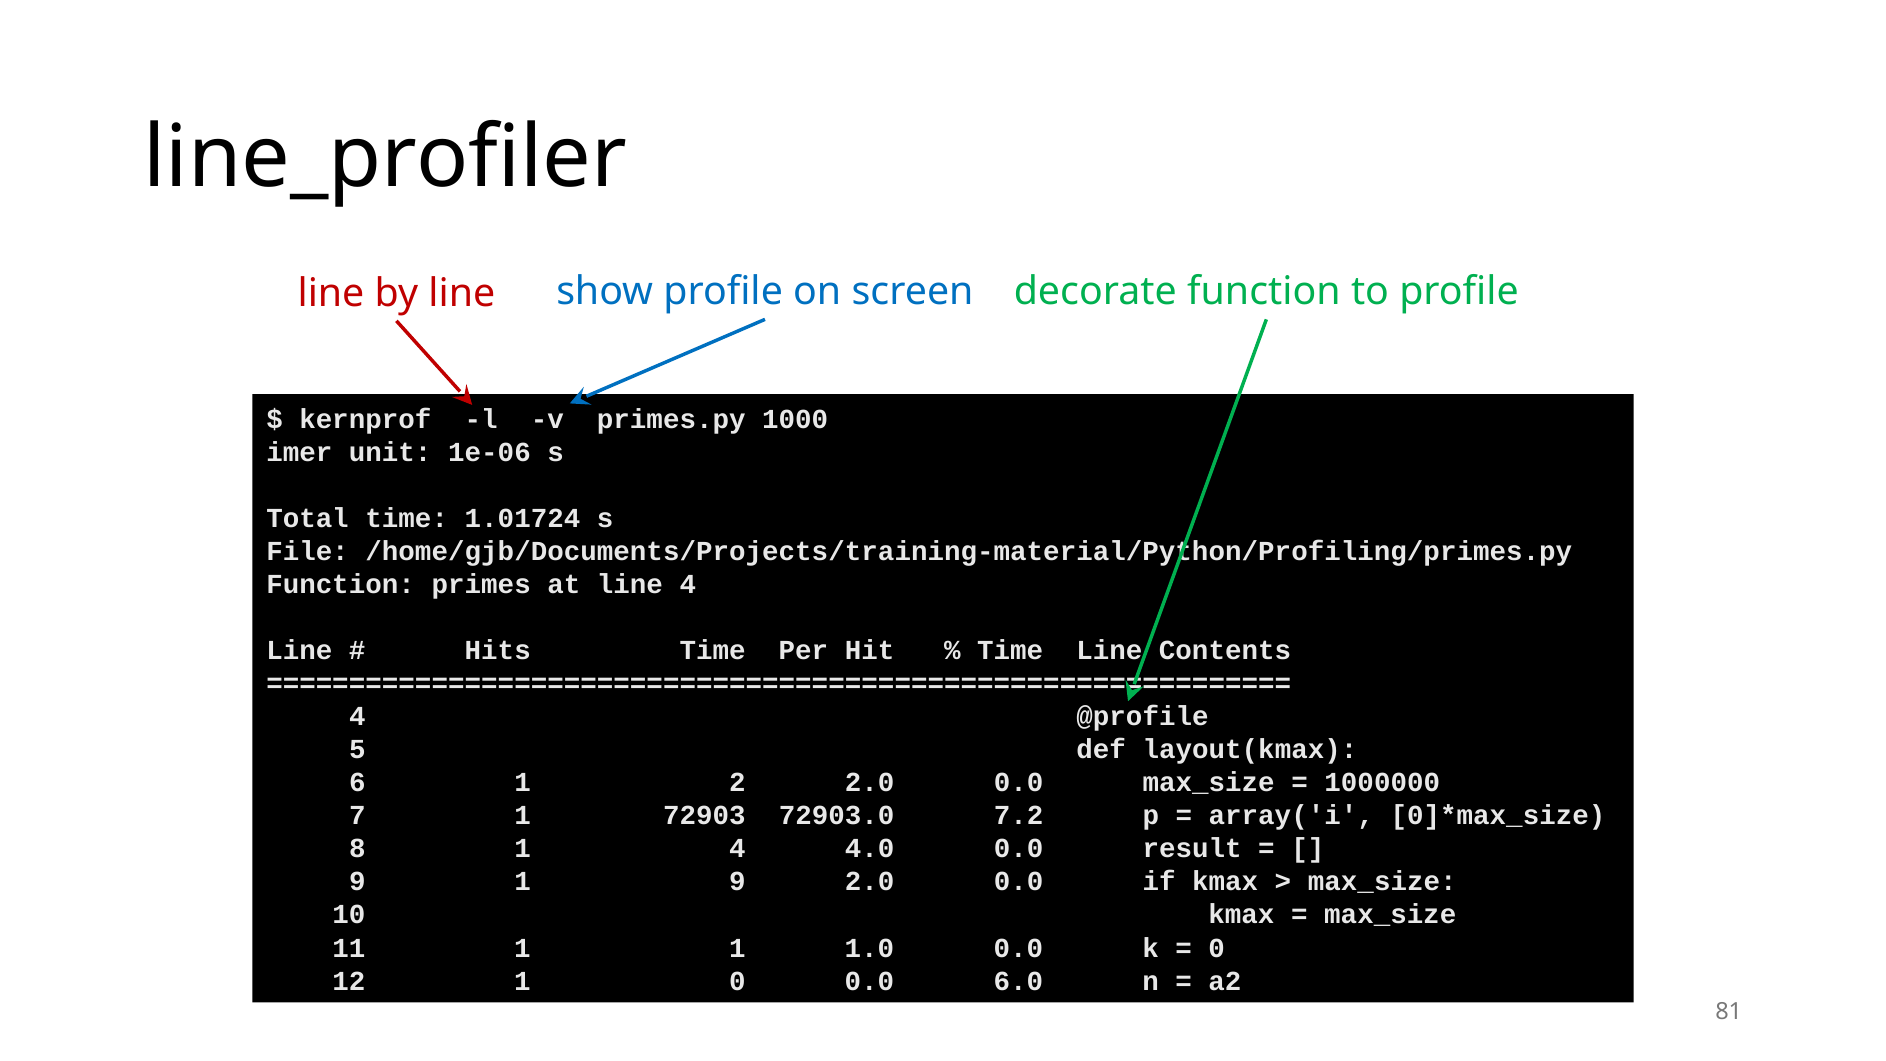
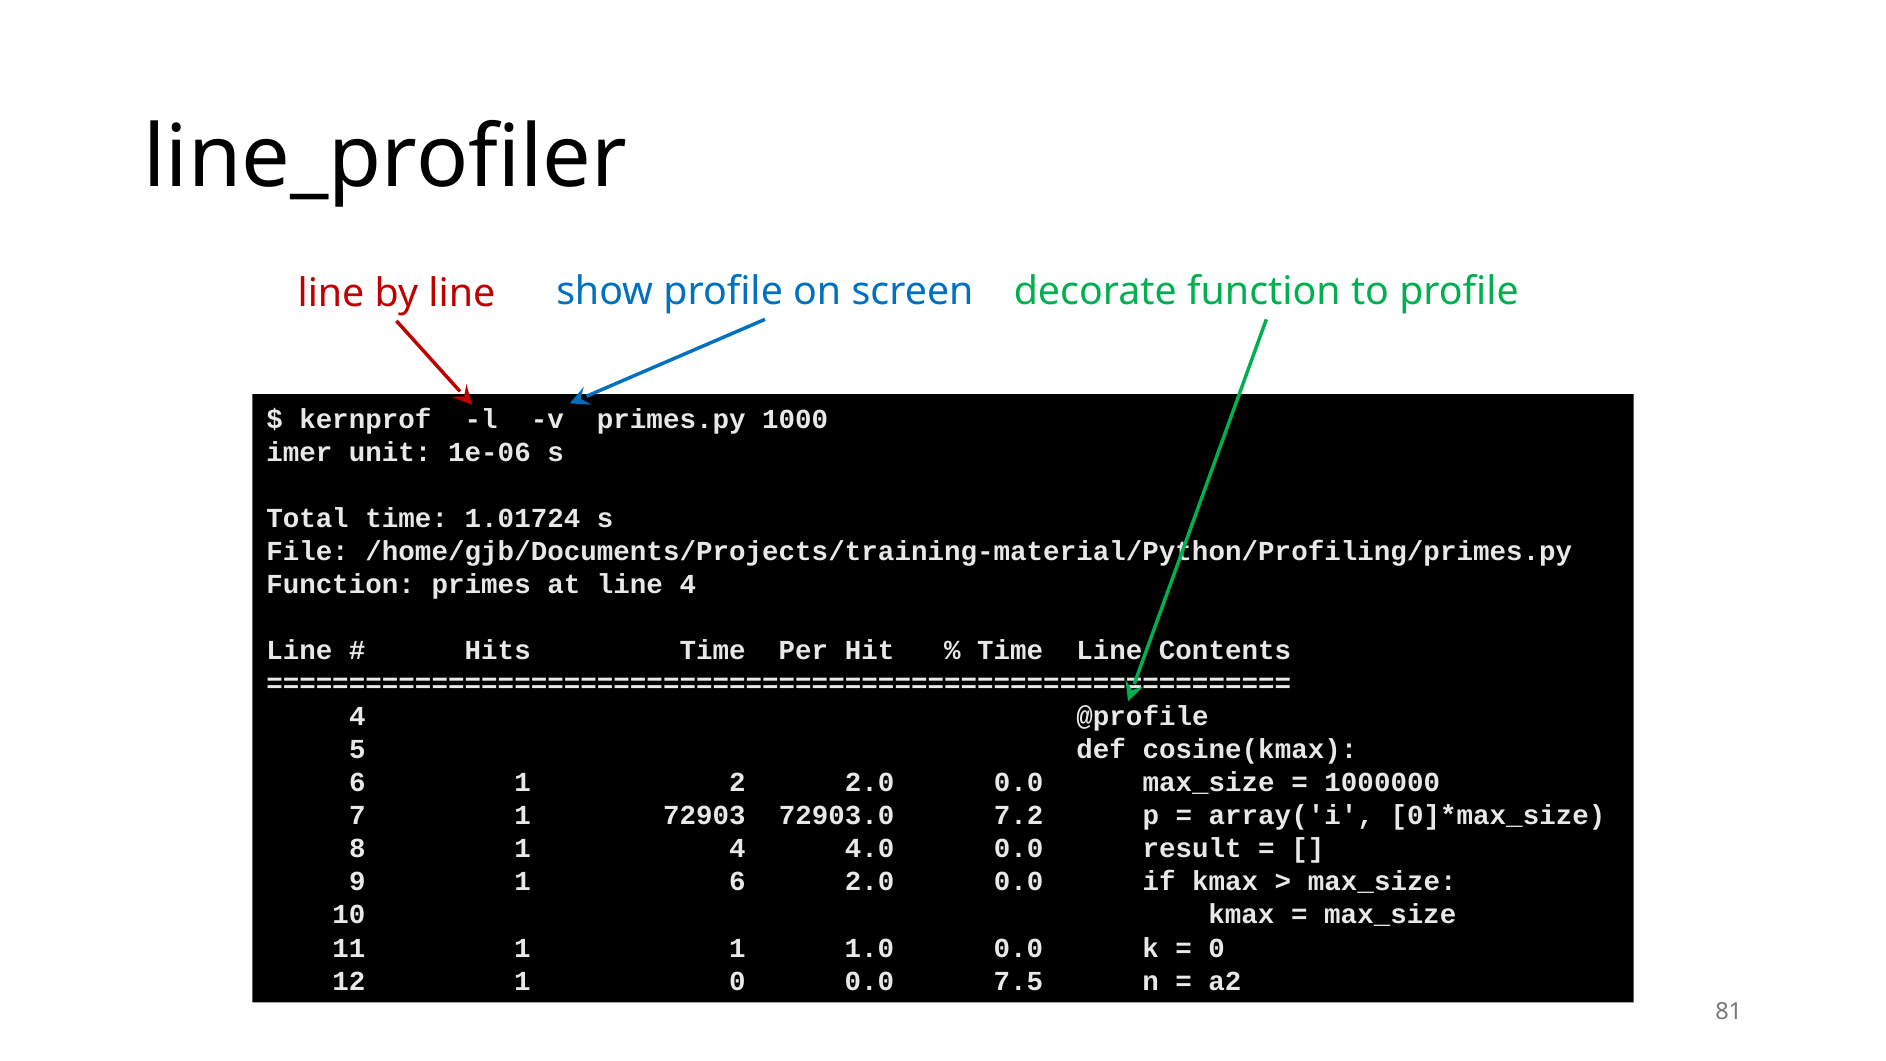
layout(kmax: layout(kmax -> cosine(kmax (1250, 750)
1 9: 9 -> 6 (737, 882)
6.0: 6.0 -> 7.5 (1018, 981)
